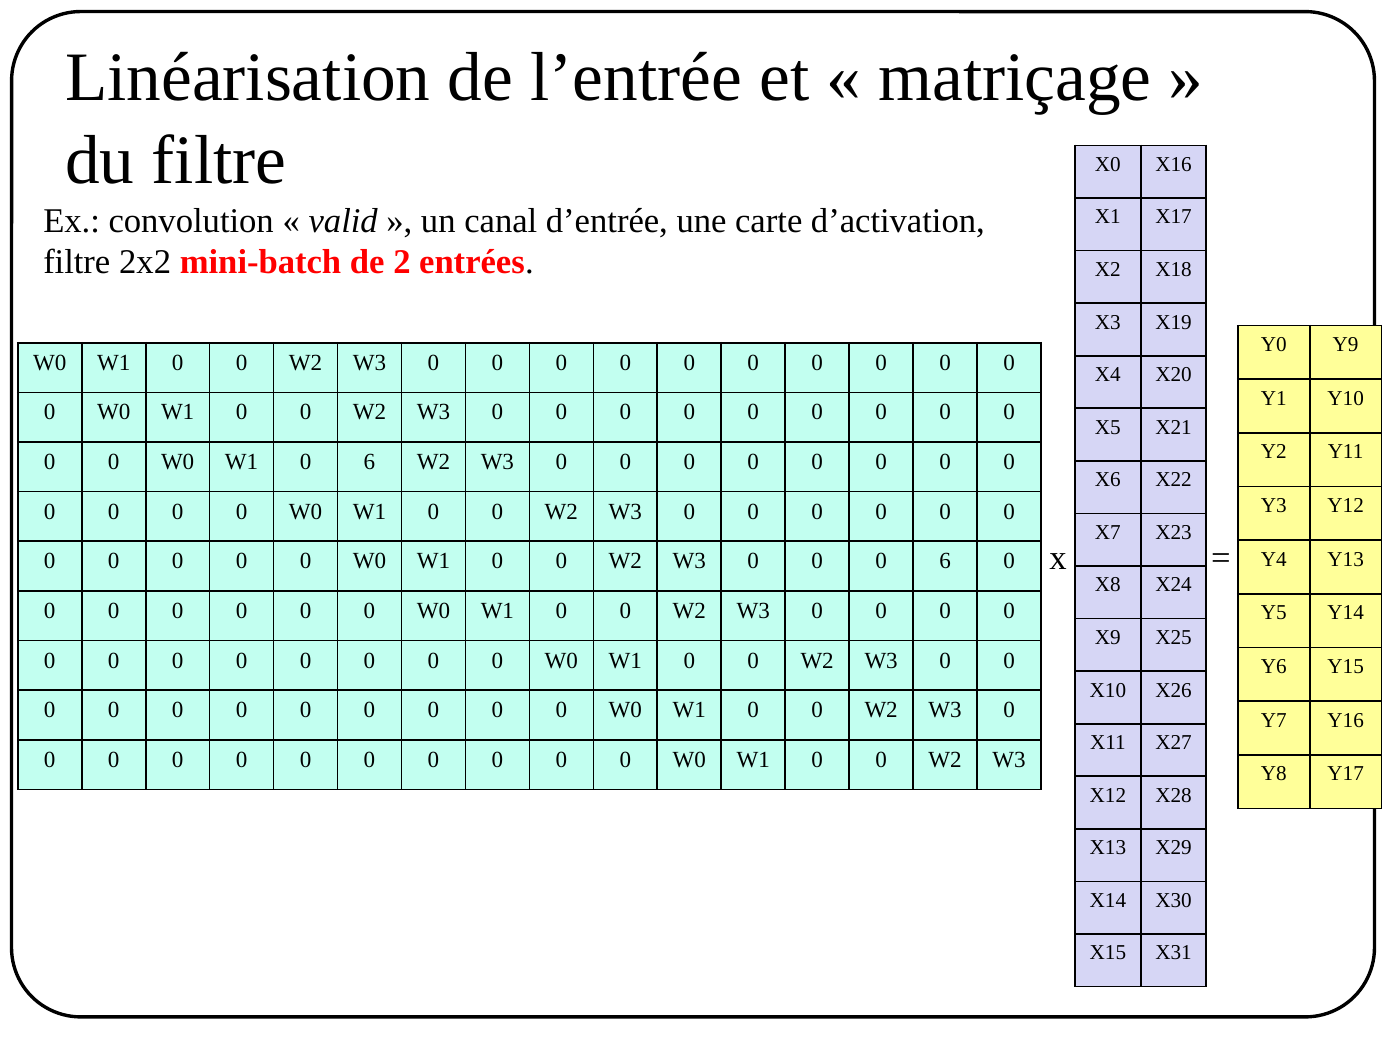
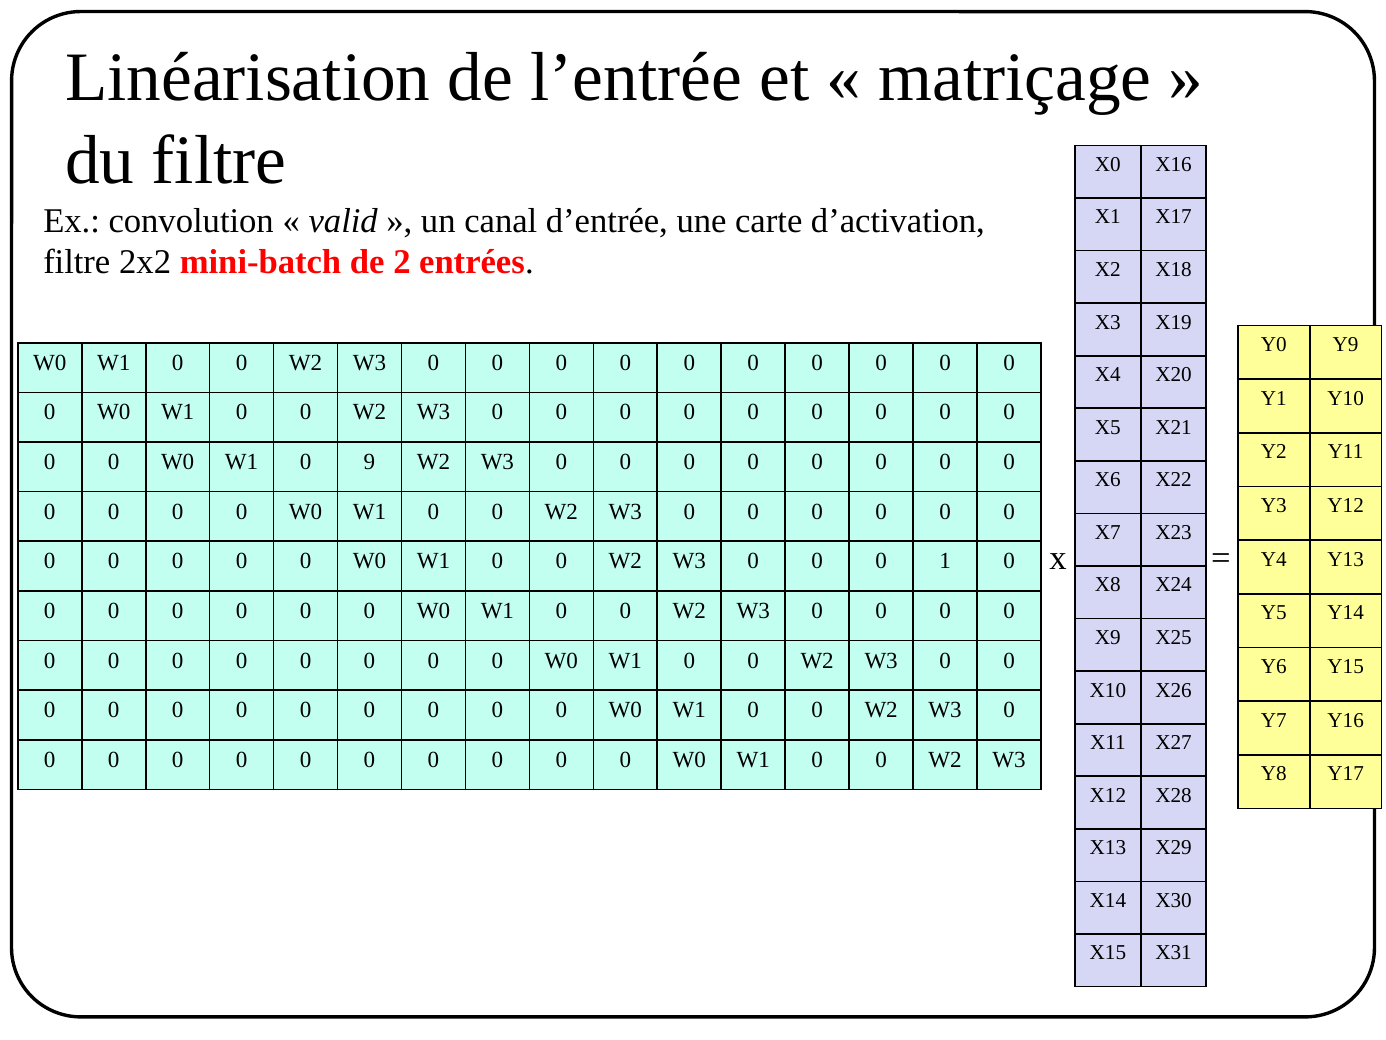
W1 0 6: 6 -> 9 (370, 462)
0 0 6: 6 -> 1 (945, 561)
